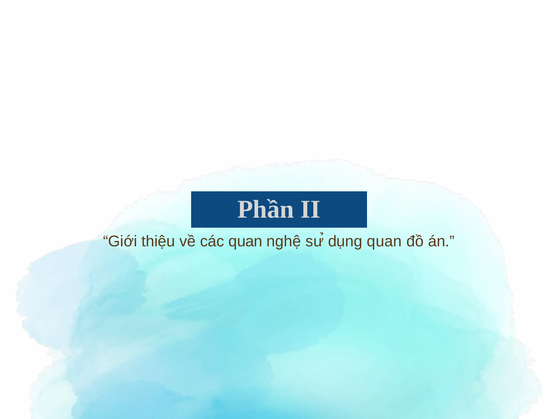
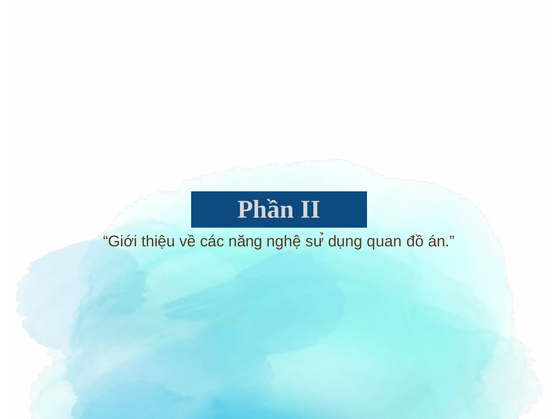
các quan: quan -> năng (246, 241)
